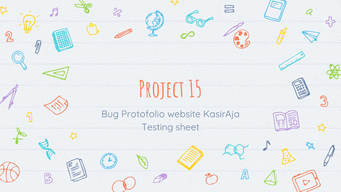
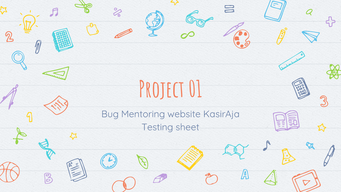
15: 15 -> 01 (195, 90)
Protofolio: Protofolio -> Mentoring (143, 114)
